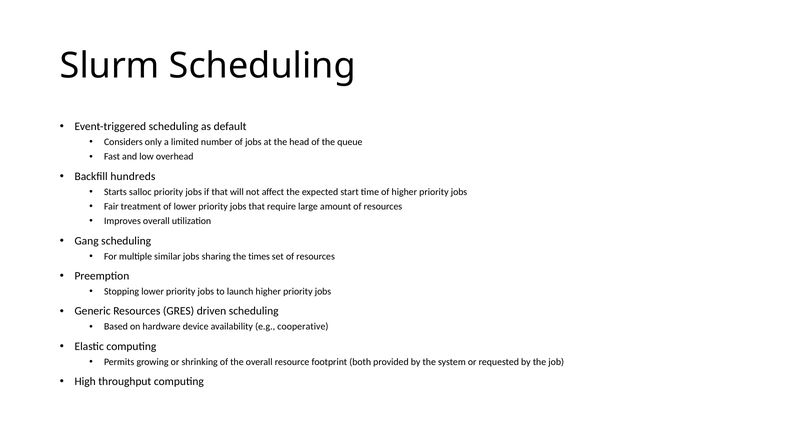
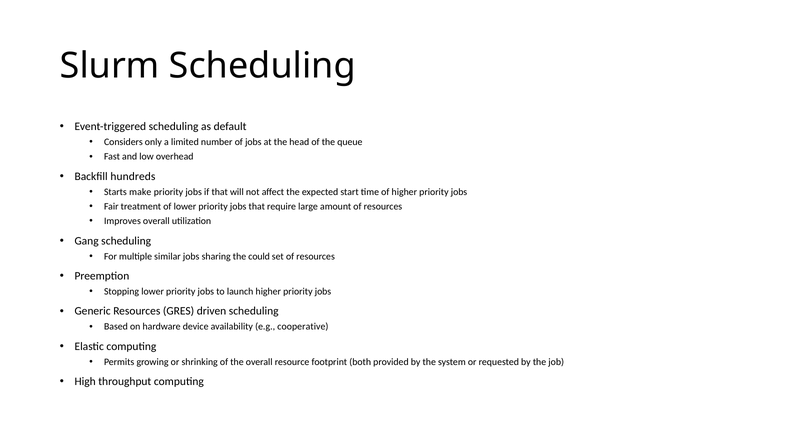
salloc: salloc -> make (140, 192)
times: times -> could (259, 257)
